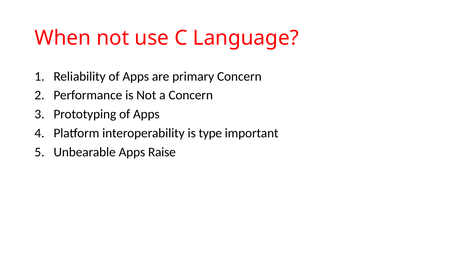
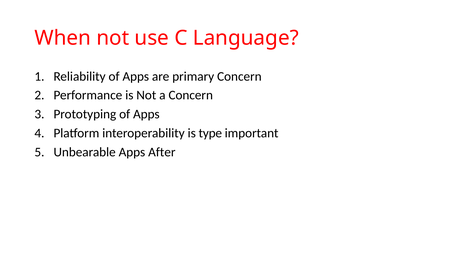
Raise: Raise -> After (162, 152)
